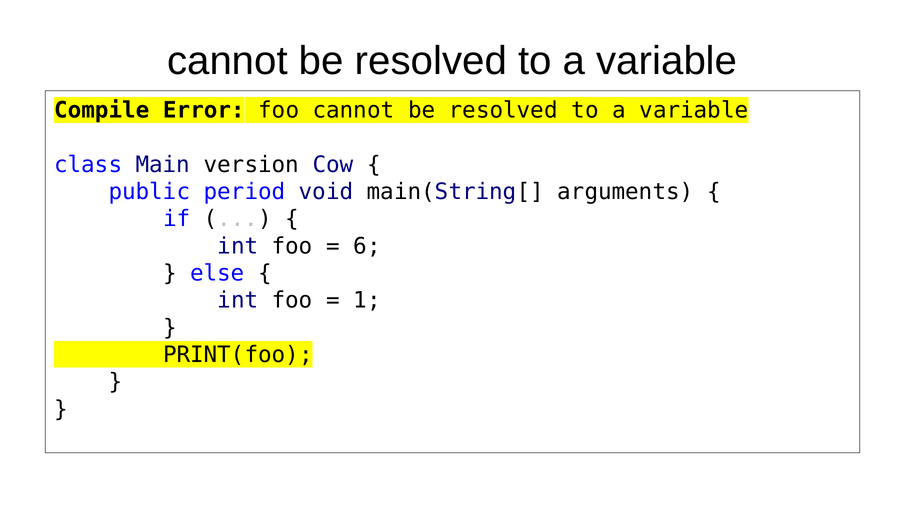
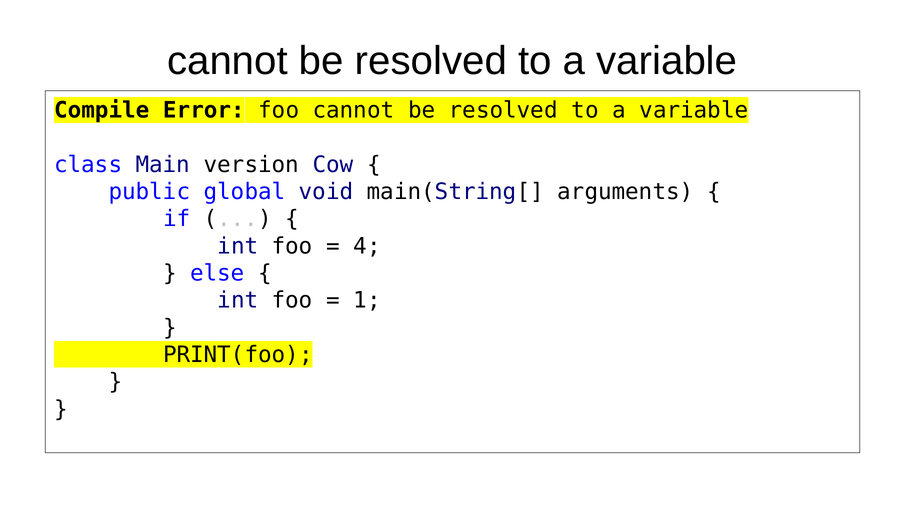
period: period -> global (245, 192)
6: 6 -> 4 (367, 246)
